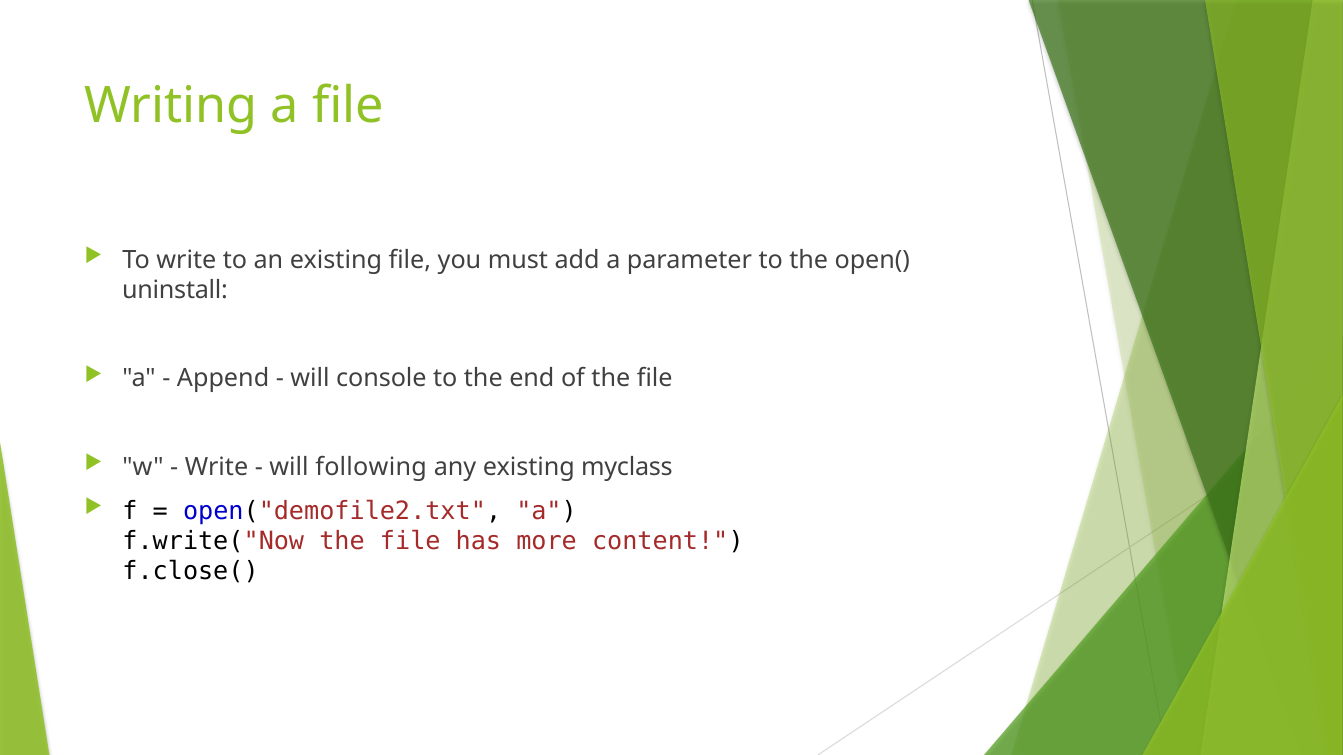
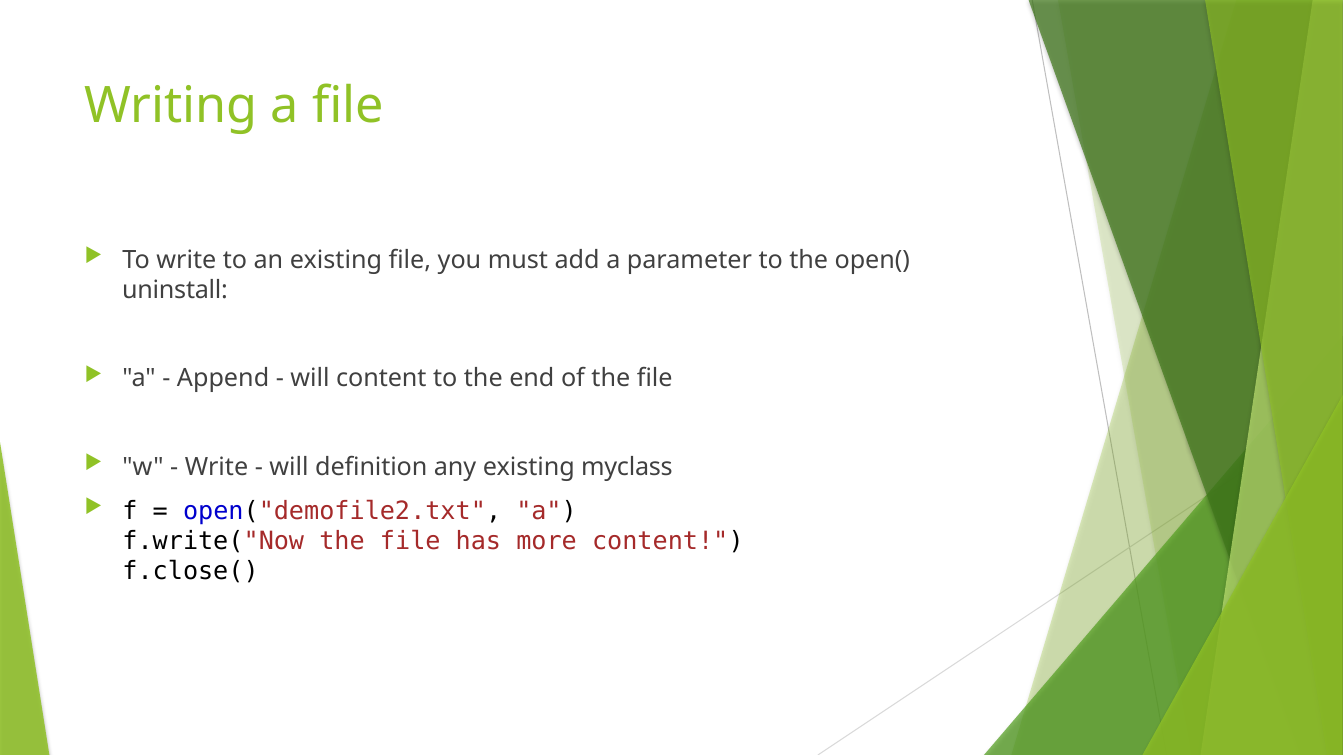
will console: console -> content (381, 379)
following: following -> definition (371, 467)
